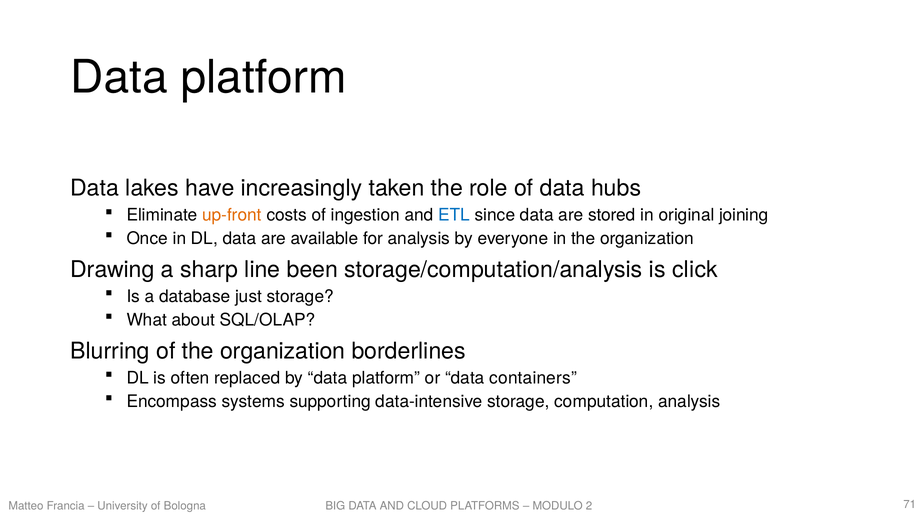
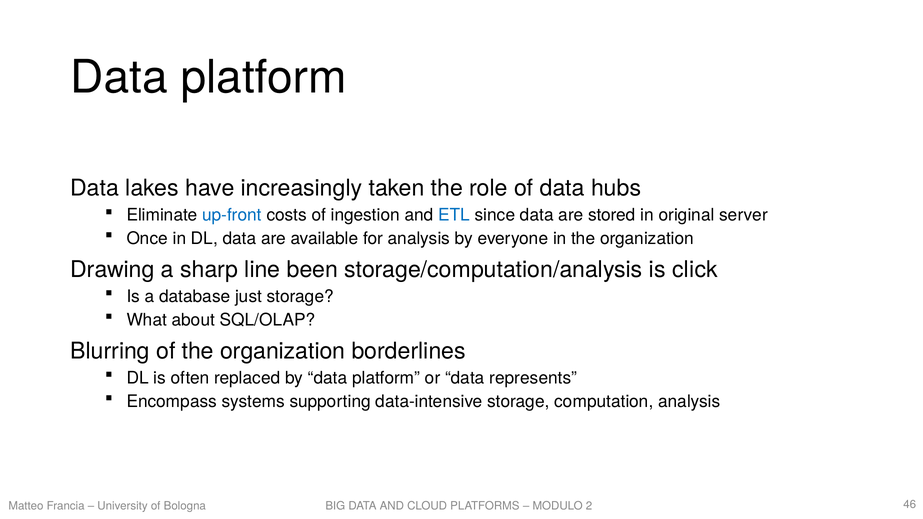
up-front colour: orange -> blue (232, 215)
joining: joining -> server (744, 215)
containers: containers -> represents (533, 378)
71: 71 -> 46 (910, 505)
